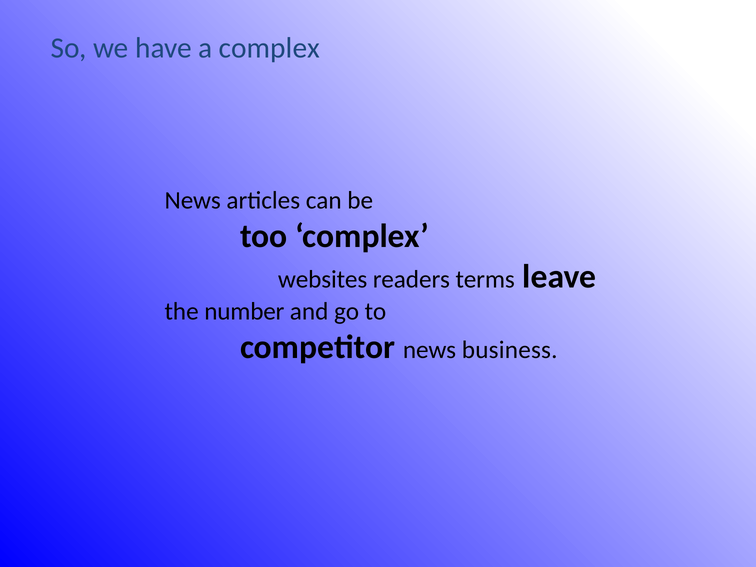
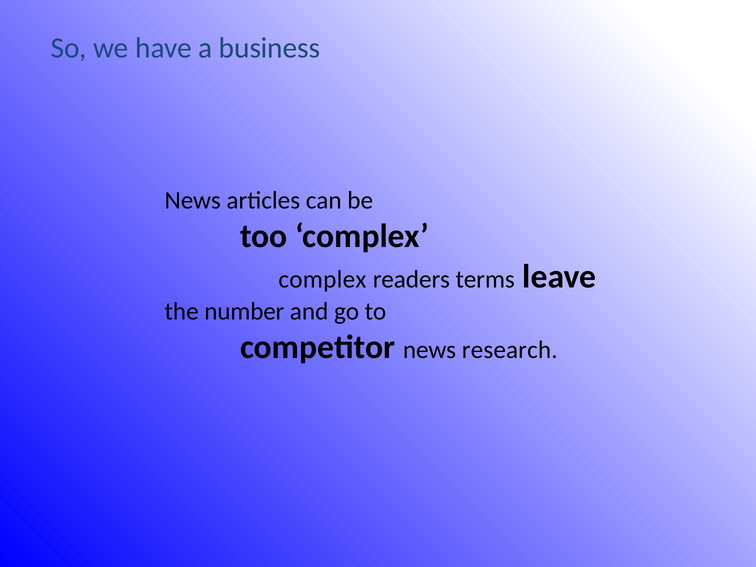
a complex: complex -> business (269, 48)
websites: websites -> complex (322, 279)
business: business -> research (510, 350)
